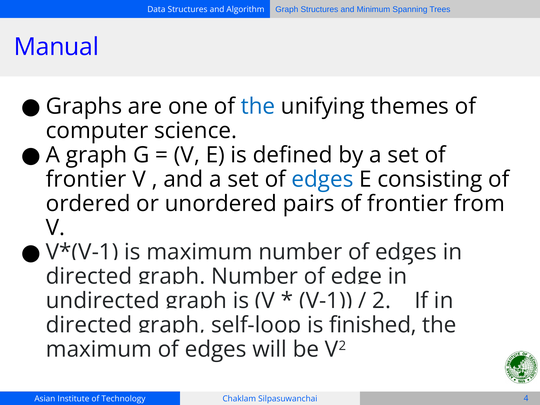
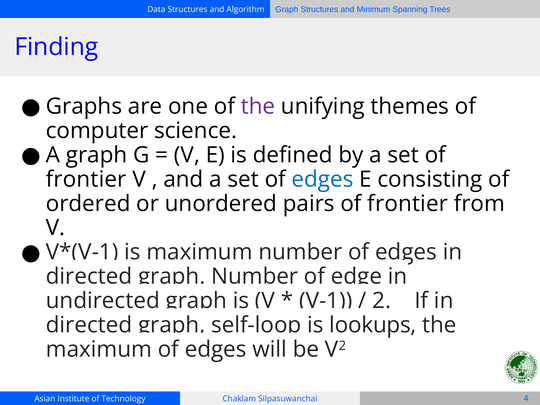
Manual: Manual -> Finding (56, 47)
the colour: blue -> purple (258, 106)
finished: finished -> lookups (373, 325)
